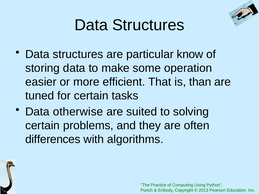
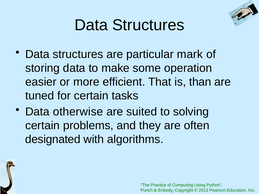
know: know -> mark (190, 54)
differences: differences -> designated (53, 140)
